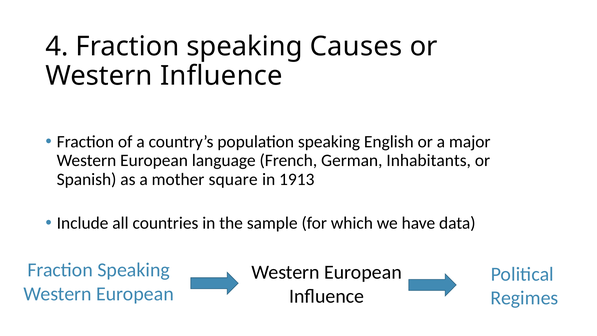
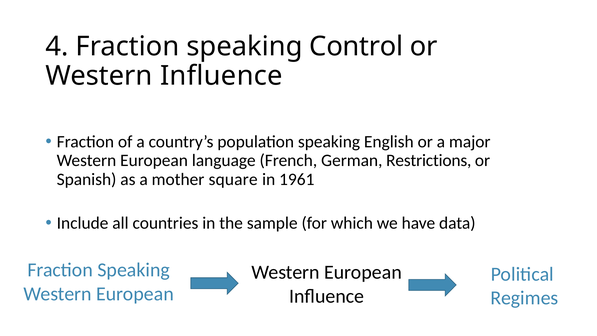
Causes: Causes -> Control (356, 46)
Inhabitants: Inhabitants -> Restrictions (429, 160)
1913: 1913 -> 1961 (297, 179)
